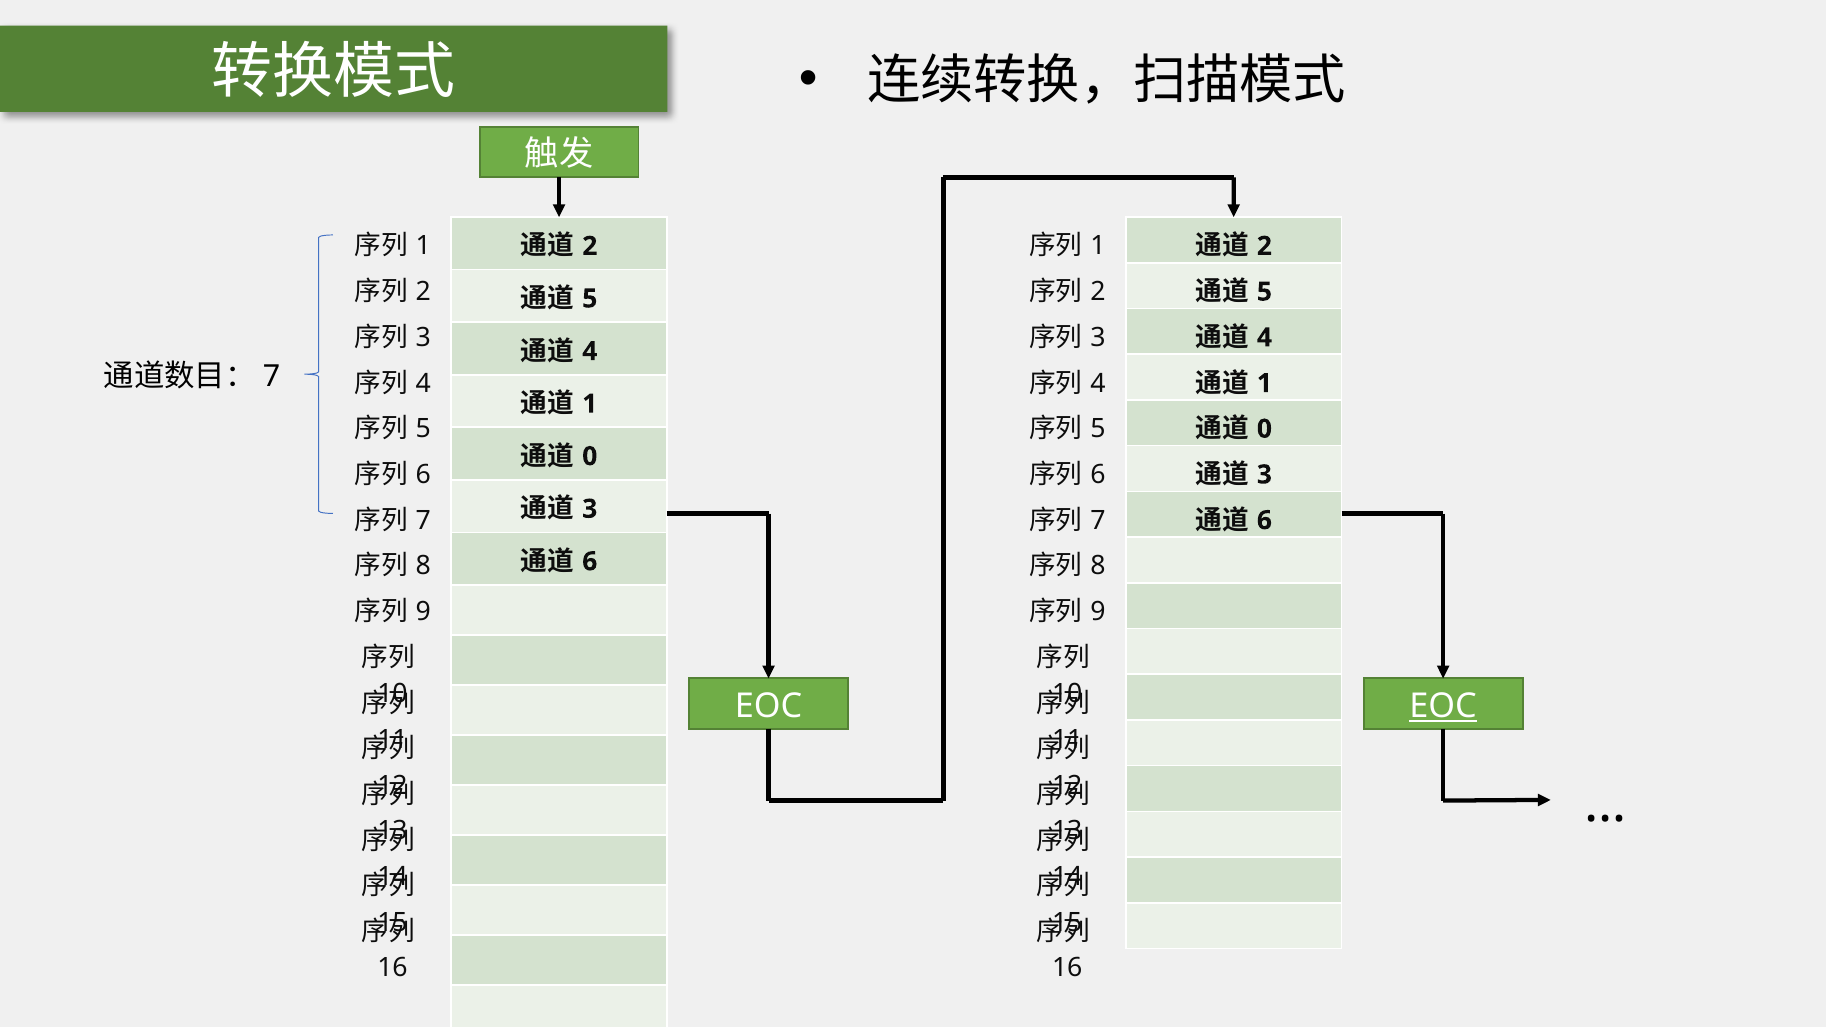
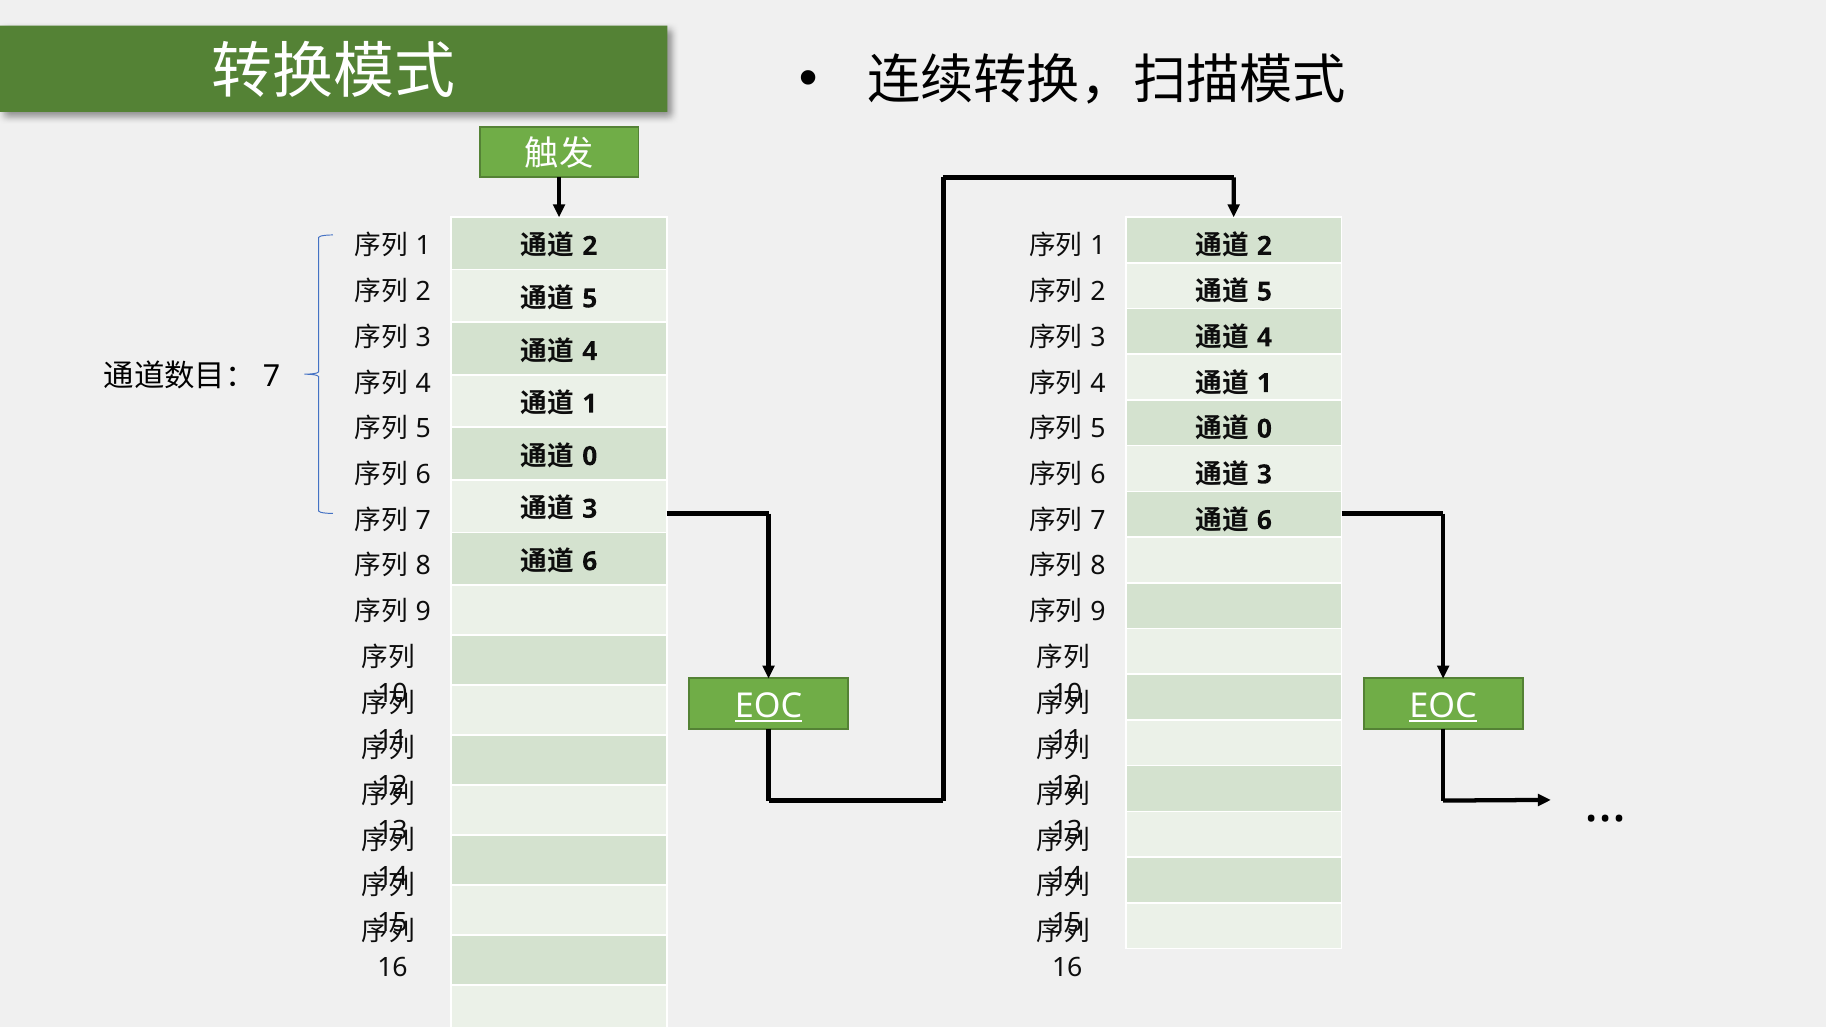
EOC underline: none -> present (769, 706)
